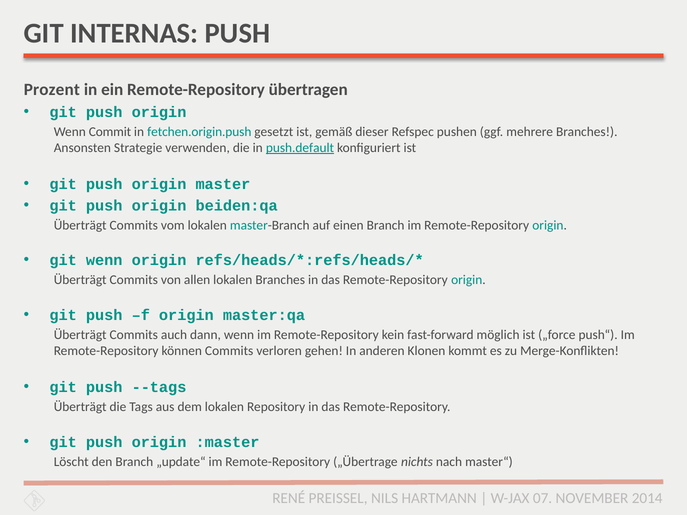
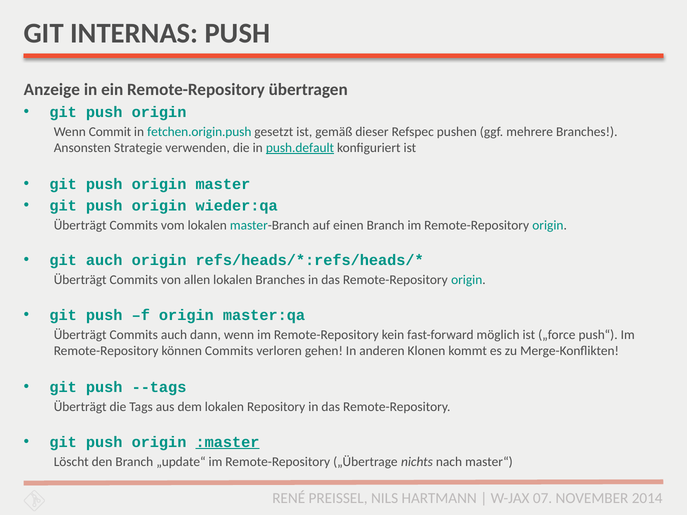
Prozent: Prozent -> Anzeige (52, 90)
beiden:qa: beiden:qa -> wieder:qa (237, 206)
git wenn: wenn -> auch (104, 260)
:master underline: none -> present (227, 442)
